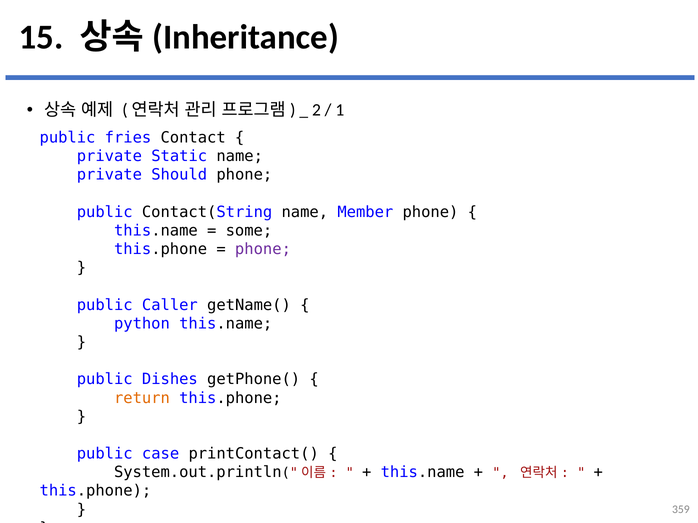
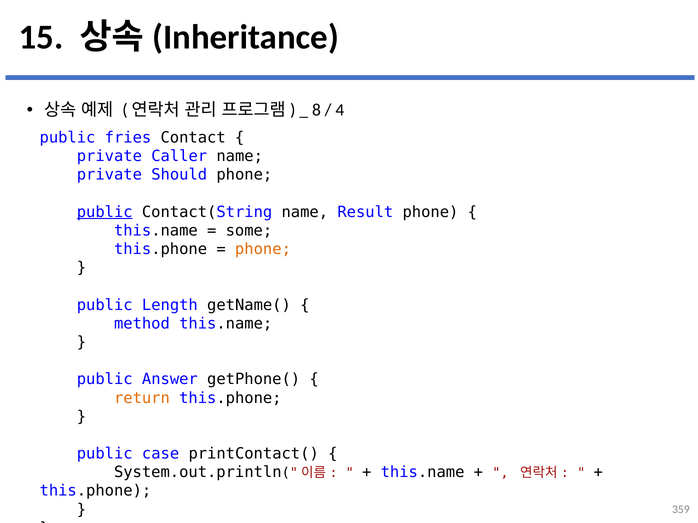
2: 2 -> 8 (316, 110)
1: 1 -> 4 (340, 110)
Static: Static -> Caller (179, 156)
public underline: none -> present (105, 212)
Member: Member -> Result (365, 212)
phone colour: purple -> orange (263, 249)
Caller: Caller -> Length (170, 305)
python: python -> method (142, 324)
Dishes: Dishes -> Answer (170, 380)
